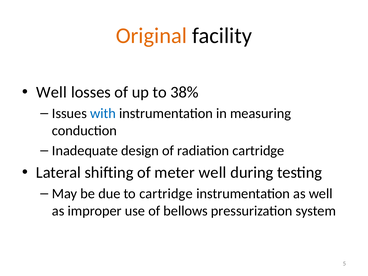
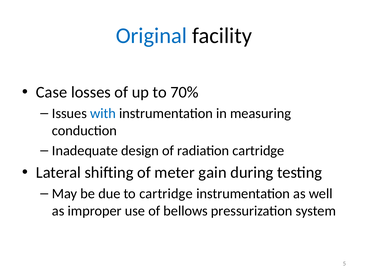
Original colour: orange -> blue (151, 36)
Well: Well -> Case (52, 92)
38%: 38% -> 70% (184, 92)
meter well: well -> gain (213, 173)
